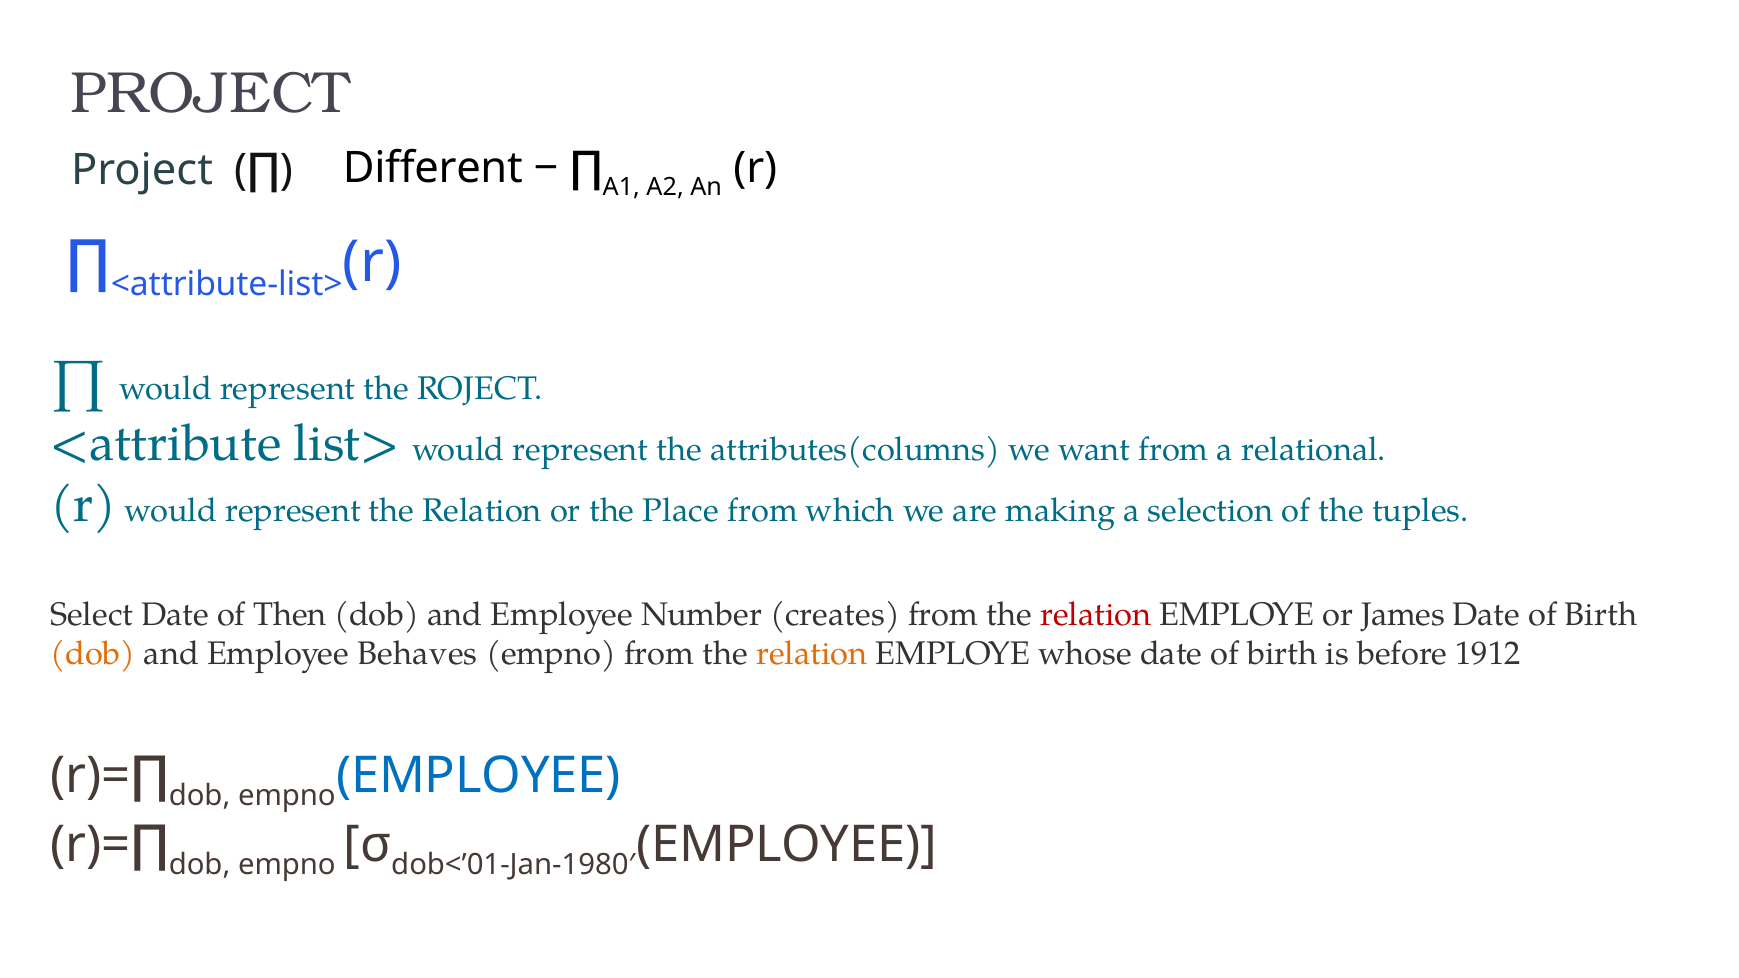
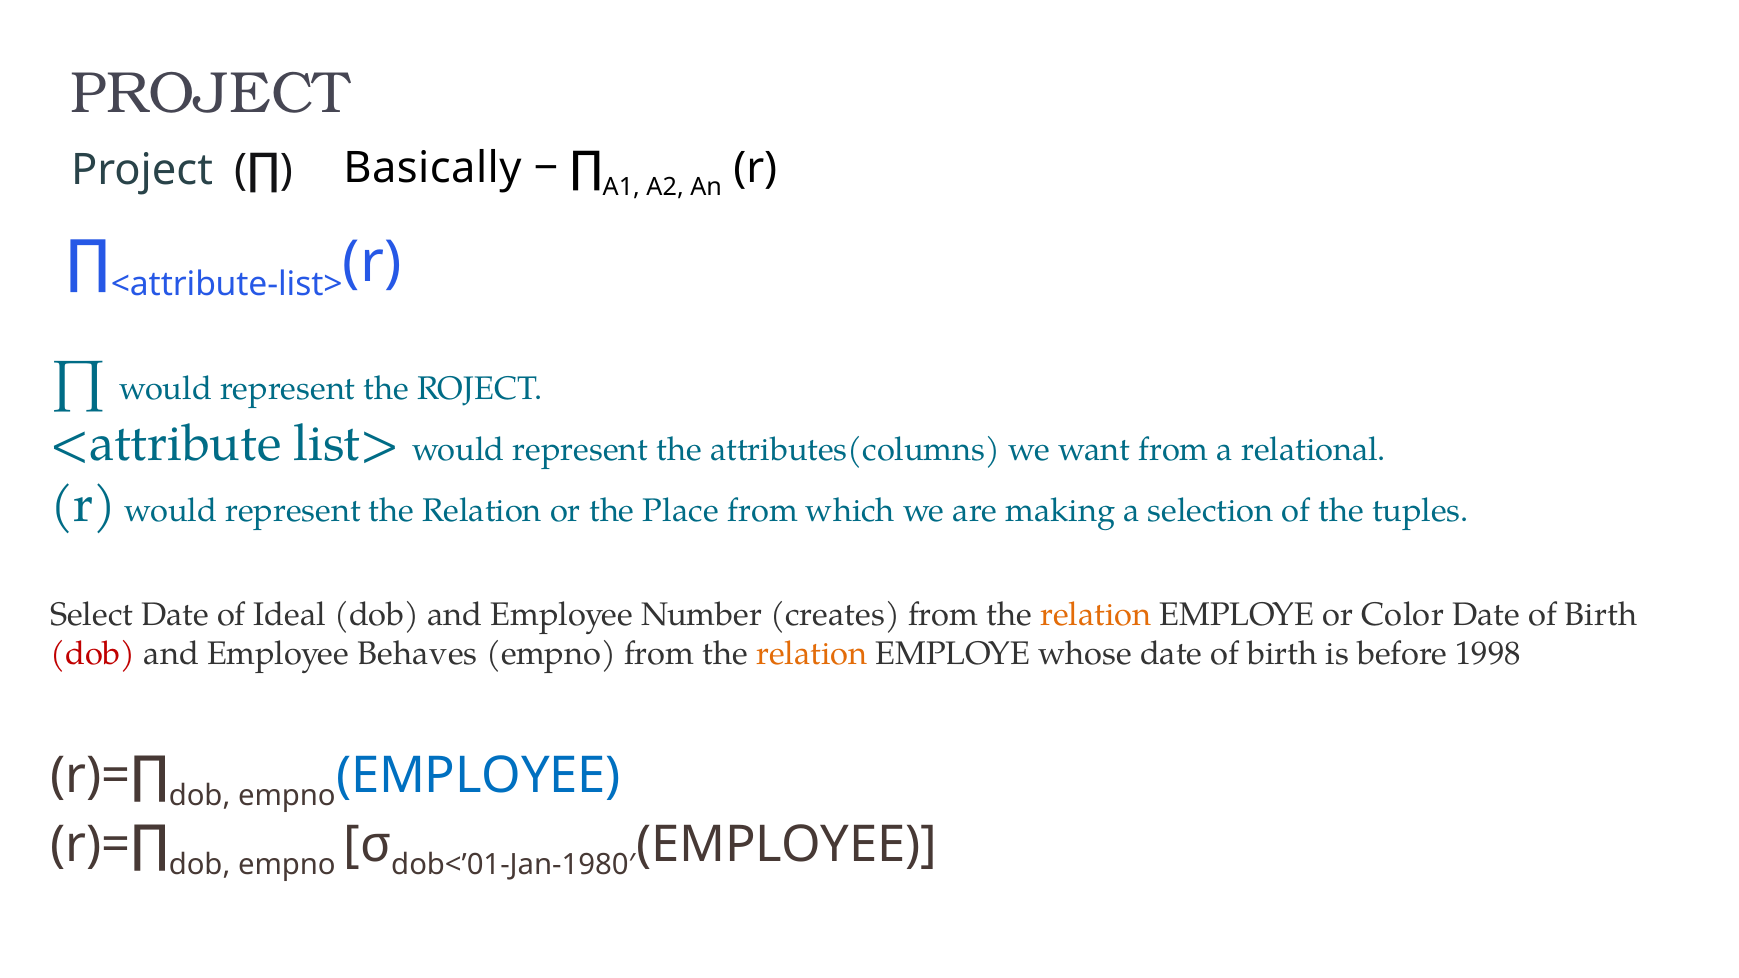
Different: Different -> Basically (432, 168)
Then: Then -> Ideal (290, 615)
relation colour: red -> orange (1096, 615)
James: James -> Color (1403, 615)
dob colour: orange -> red (93, 654)
1912: 1912 -> 1998 (1488, 654)
